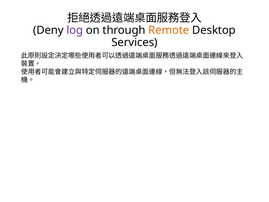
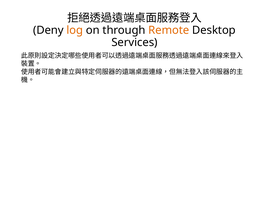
log colour: purple -> orange (75, 30)
